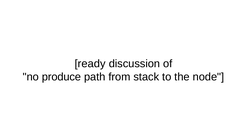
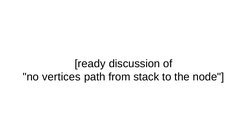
produce: produce -> vertices (61, 77)
